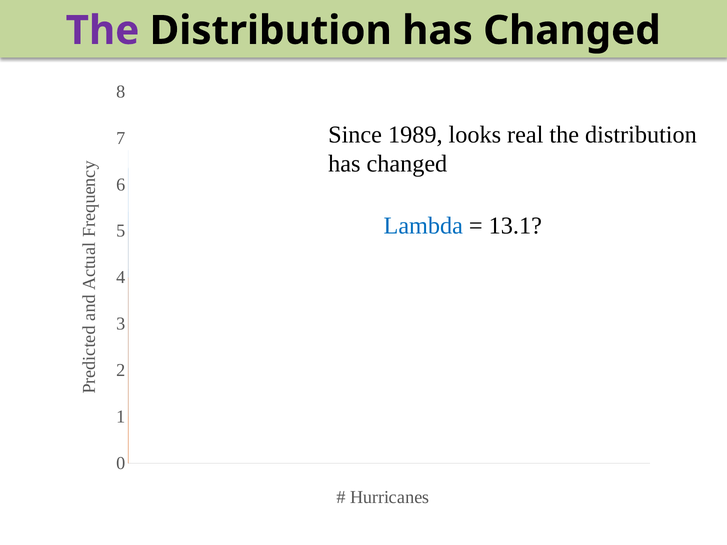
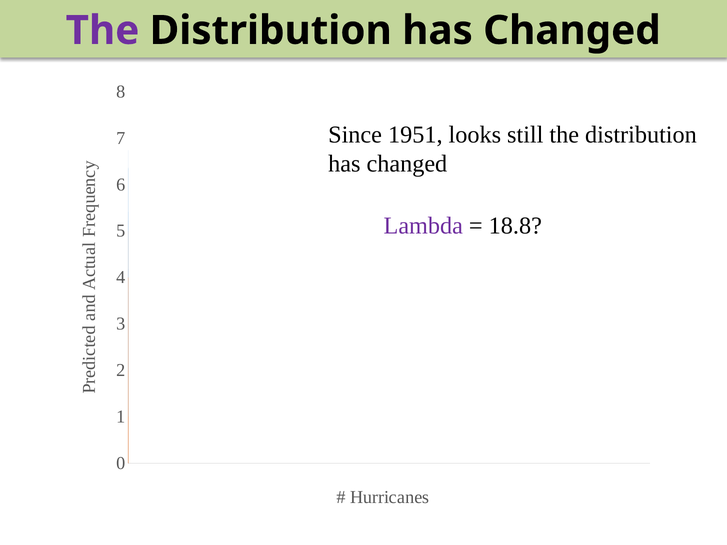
1989: 1989 -> 1951 (415, 135)
real: real -> still (525, 135)
Lambda colour: blue -> purple (423, 226)
13.1: 13.1 -> 18.8 (515, 226)
